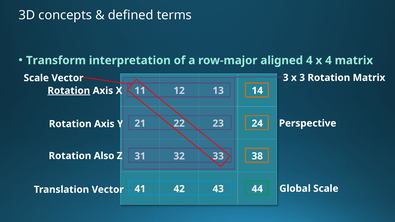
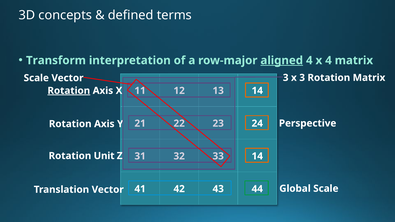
aligned underline: none -> present (282, 60)
Also: Also -> Unit (104, 156)
38: 38 -> 14 (257, 156)
